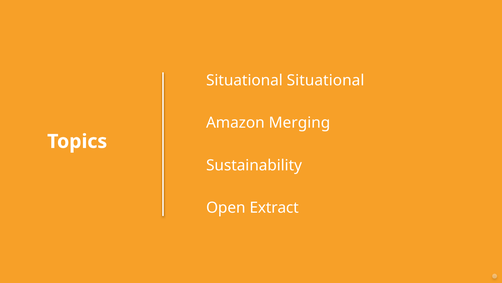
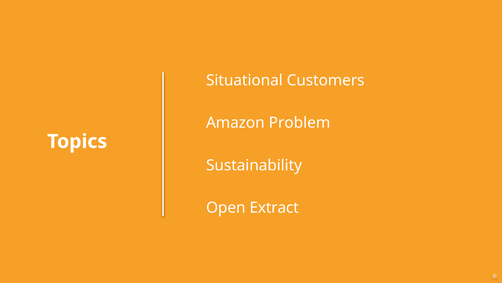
Situational Situational: Situational -> Customers (326, 80)
Merging: Merging -> Problem (299, 123)
